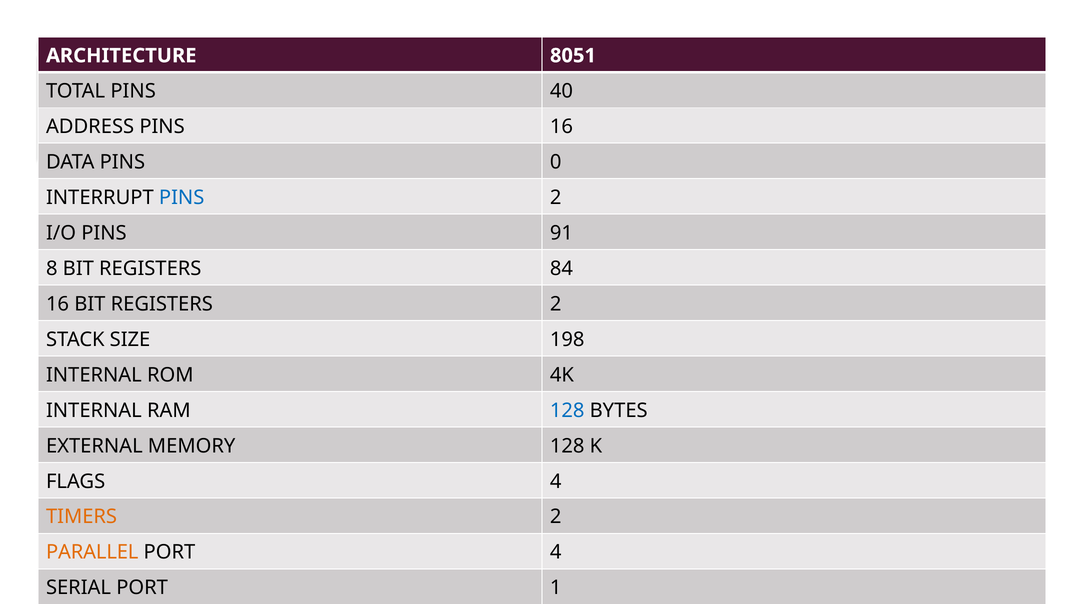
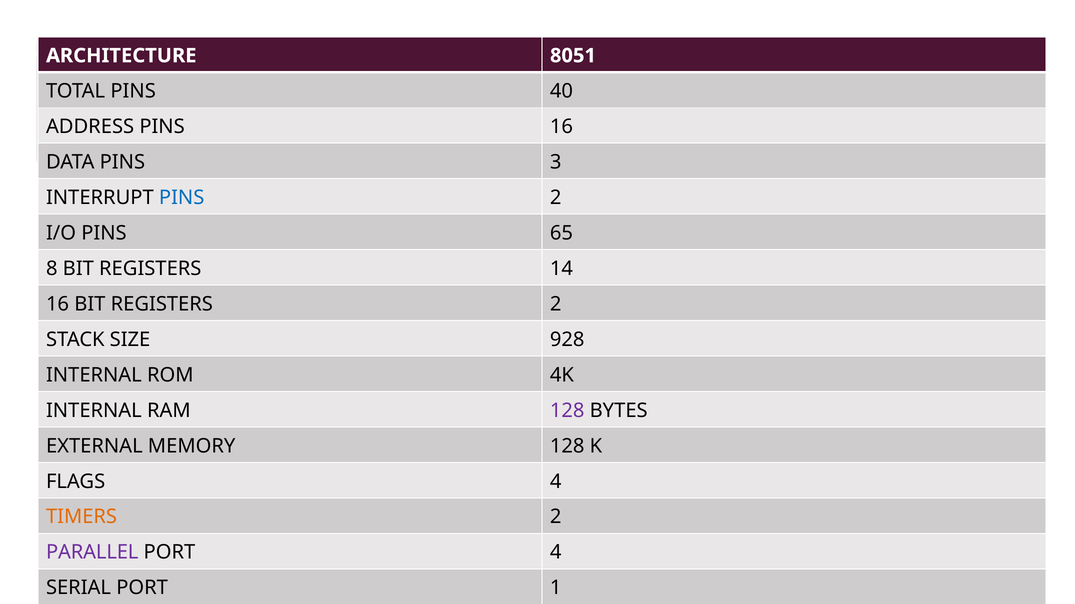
0: 0 -> 3 (556, 162)
91: 91 -> 65 (561, 233)
84: 84 -> 14 (561, 269)
198: 198 -> 928 (567, 340)
128 colour: blue -> purple (567, 411)
PARALLEL colour: orange -> purple (92, 553)
